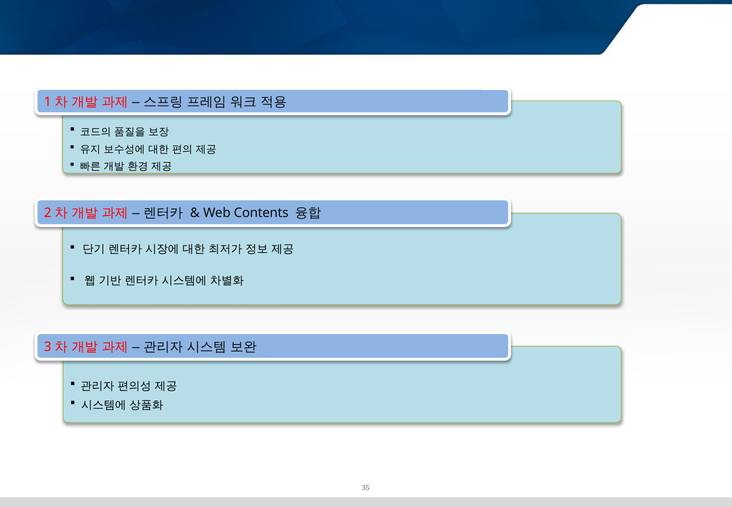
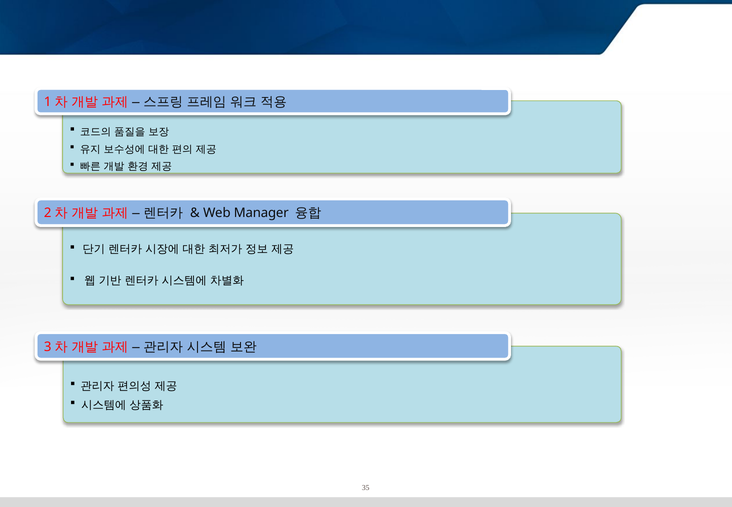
Contents: Contents -> Manager (261, 213)
